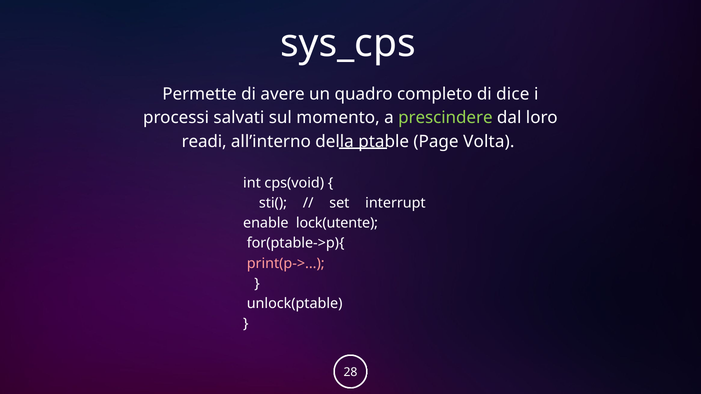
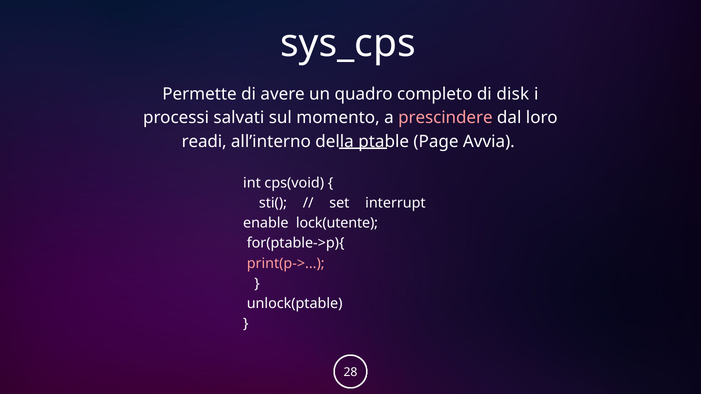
dice: dice -> disk (513, 94)
prescindere colour: light green -> pink (445, 118)
Volta: Volta -> Avvia (489, 142)
